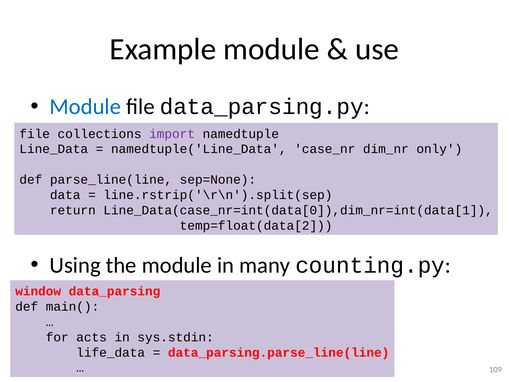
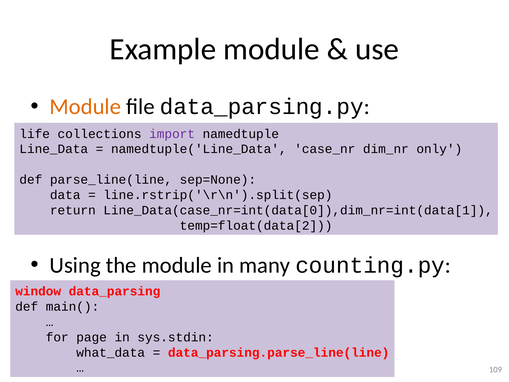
Module colour: blue -> orange (85, 107)
file: file -> life (35, 134)
acts: acts -> page (92, 337)
life_data: life_data -> what_data (111, 352)
